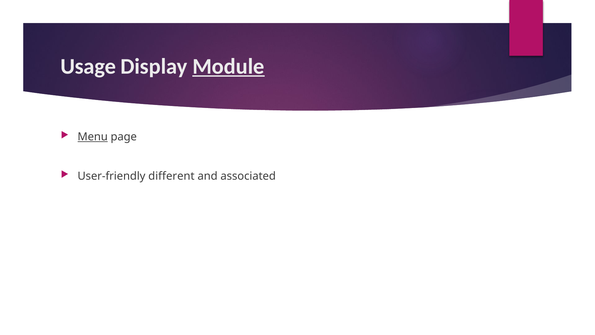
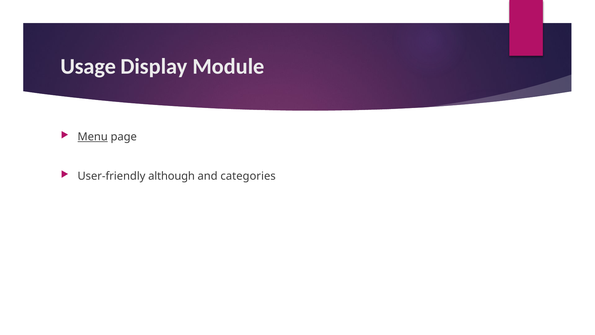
Module underline: present -> none (229, 66)
different: different -> although (172, 176)
associated: associated -> categories (248, 176)
